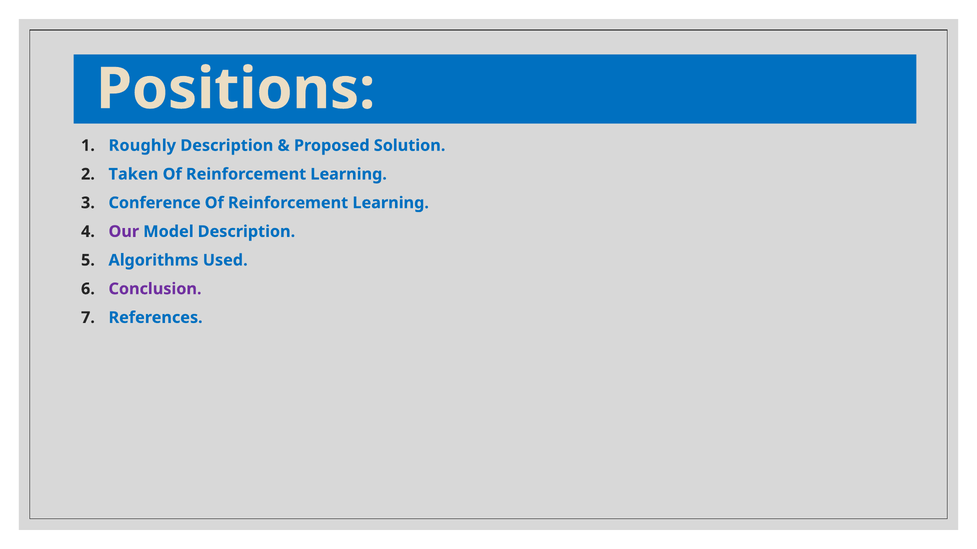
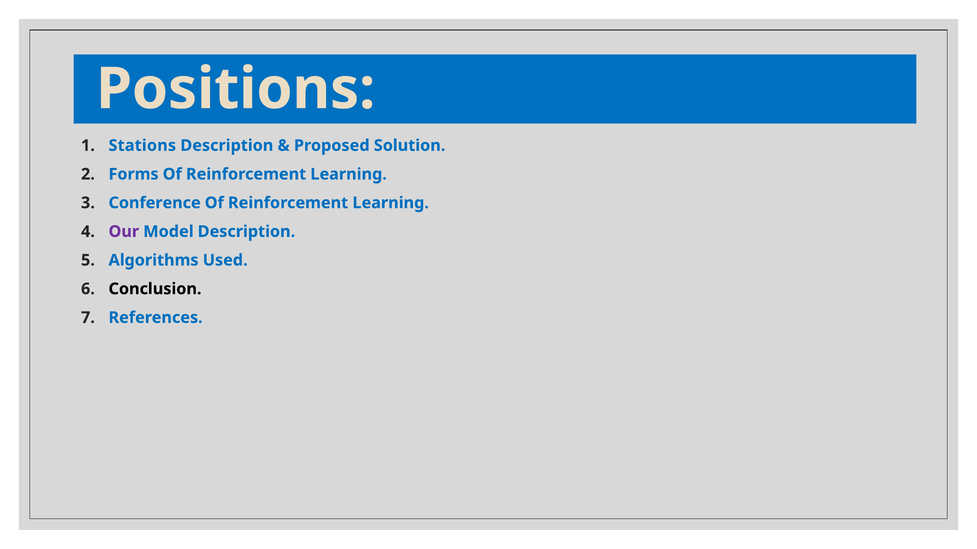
Roughly: Roughly -> Stations (142, 146)
Taken: Taken -> Forms (134, 174)
Conclusion colour: purple -> black (155, 289)
